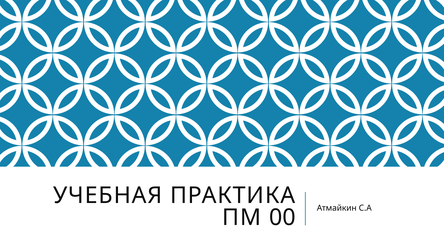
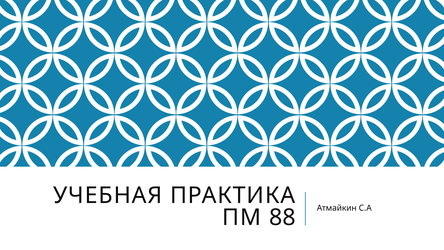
00: 00 -> 88 (282, 217)
